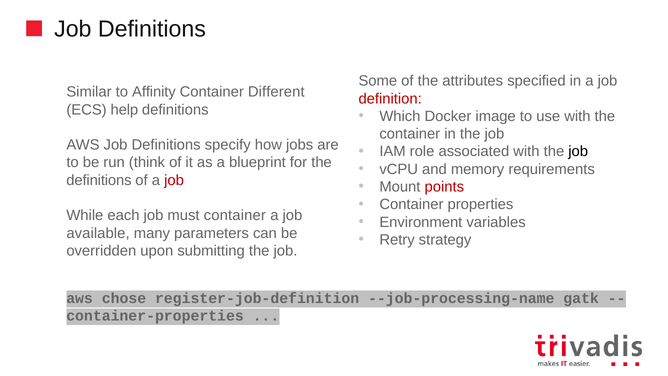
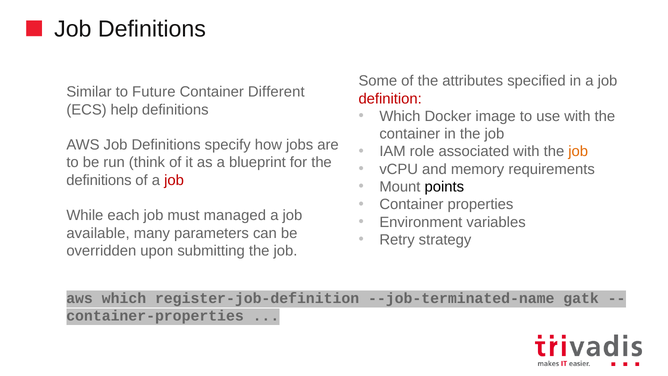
Affinity: Affinity -> Future (154, 92)
job colour: black -> orange (578, 152)
points colour: red -> black (444, 187)
must container: container -> managed (235, 215)
aws chose: chose -> which (124, 298)
--job-processing-name: --job-processing-name -> --job-terminated-name (461, 298)
